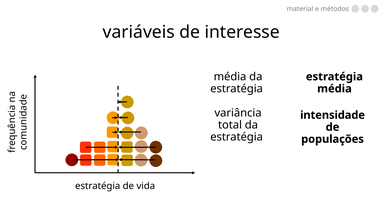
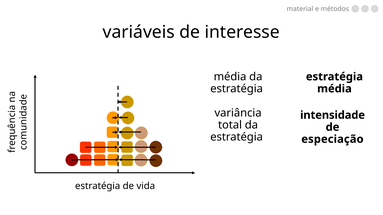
populações: populações -> especiação (332, 139)
